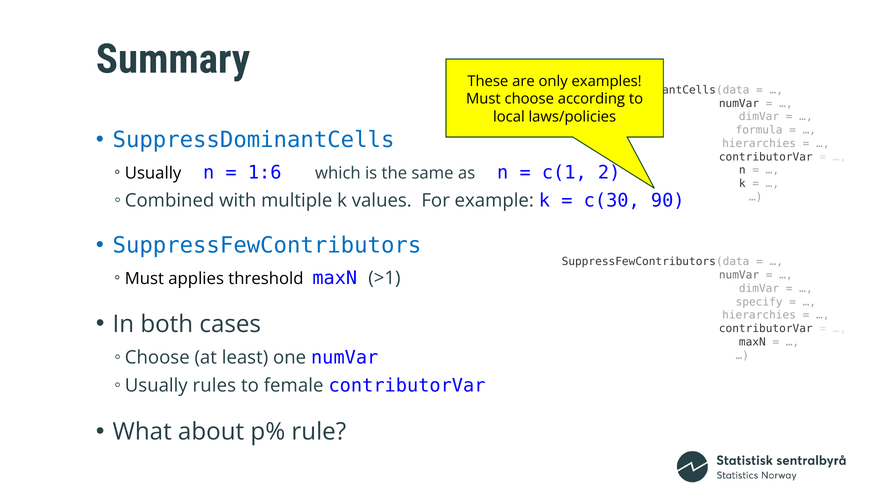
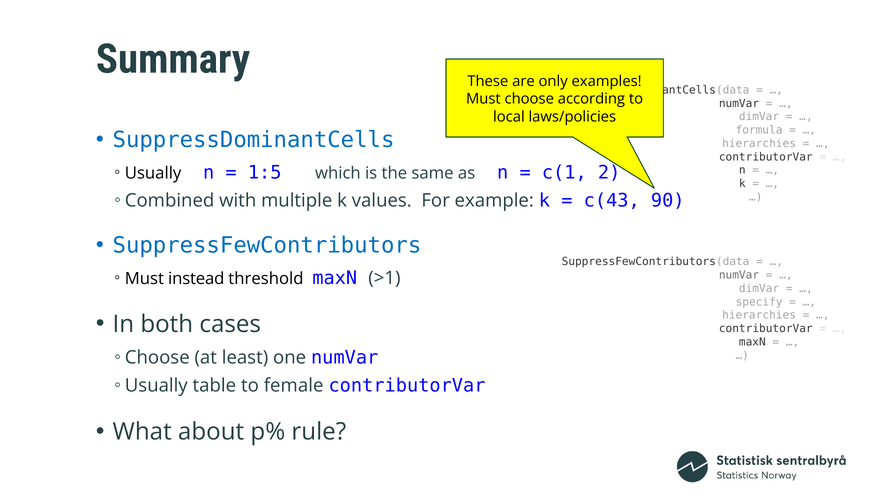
1:6: 1:6 -> 1:5 (265, 173)
c(30: c(30 -> c(43 (612, 200)
applies: applies -> instead (196, 279)
rules: rules -> table (214, 386)
